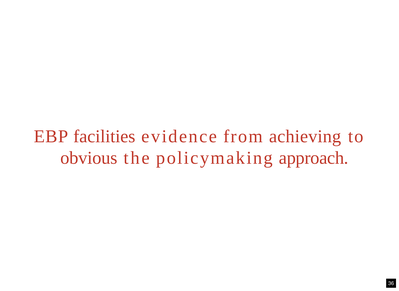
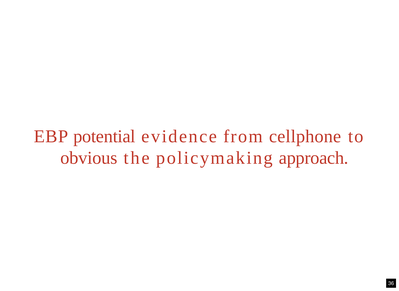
facilities: facilities -> potential (104, 136)
achieving: achieving -> cellphone (305, 136)
